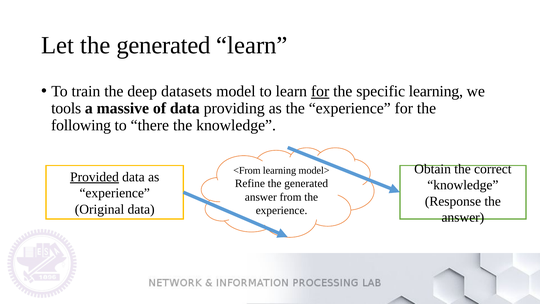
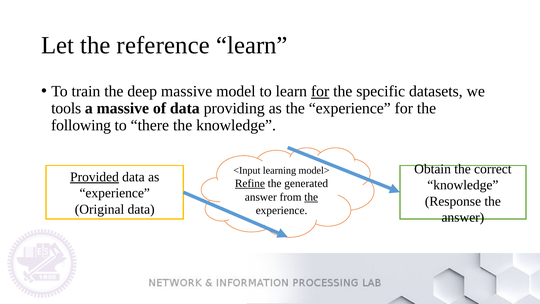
Let the generated: generated -> reference (163, 45)
deep datasets: datasets -> massive (187, 91)
specific learning: learning -> datasets (436, 91)
<From: <From -> <Input (247, 170)
Refine underline: none -> present (250, 183)
the underline: none -> present (311, 197)
